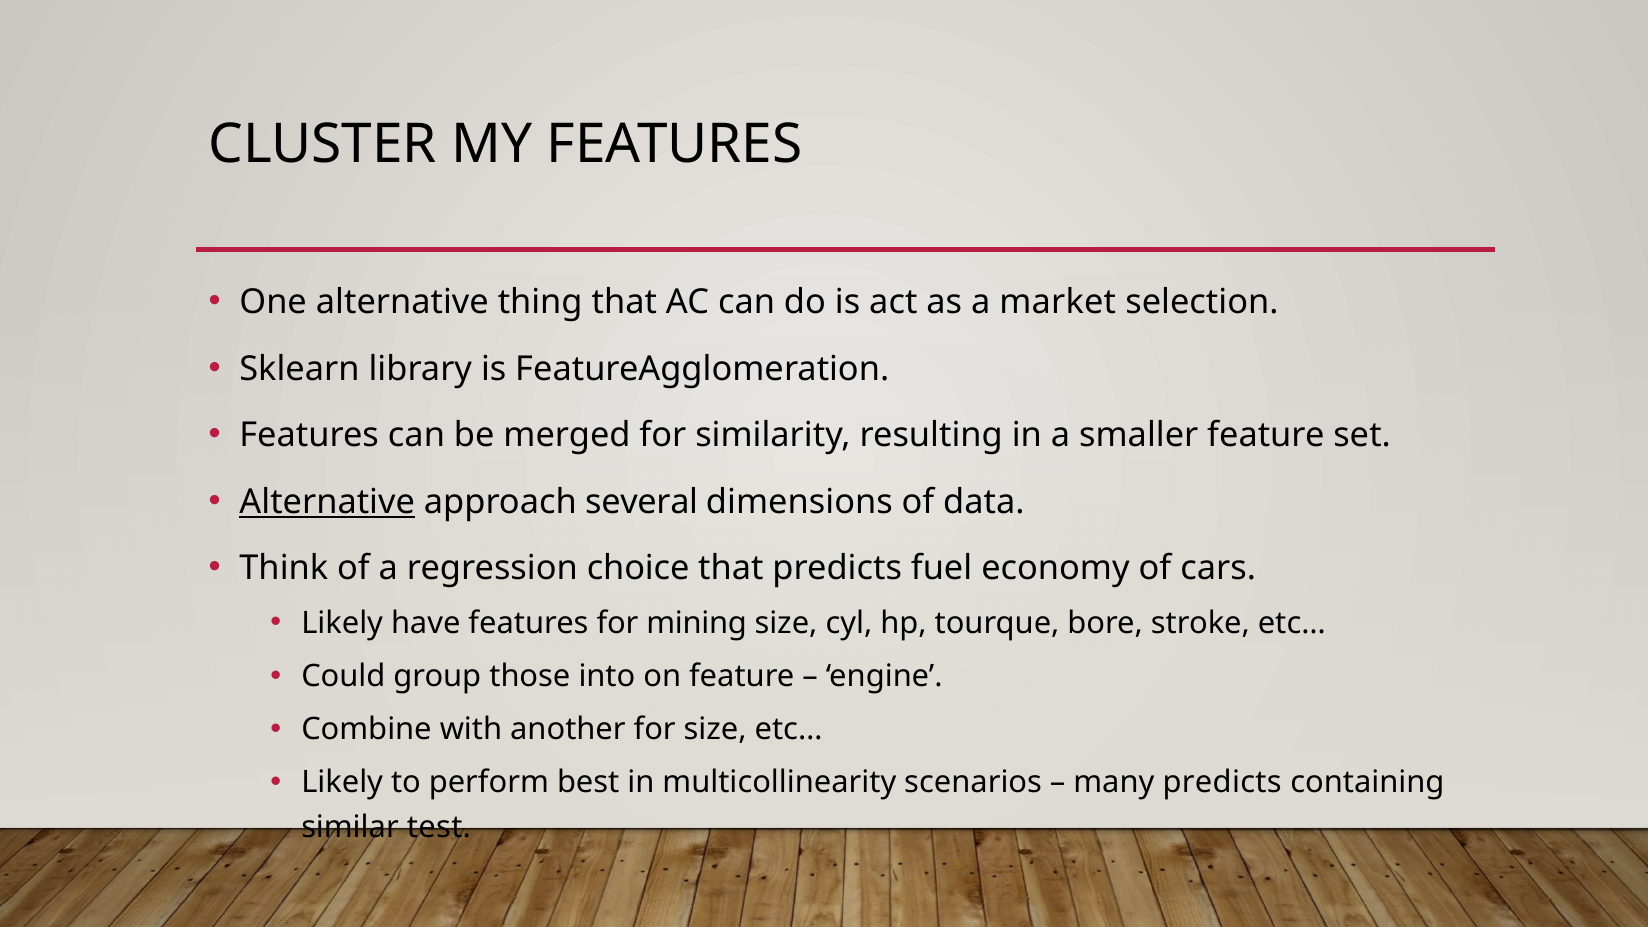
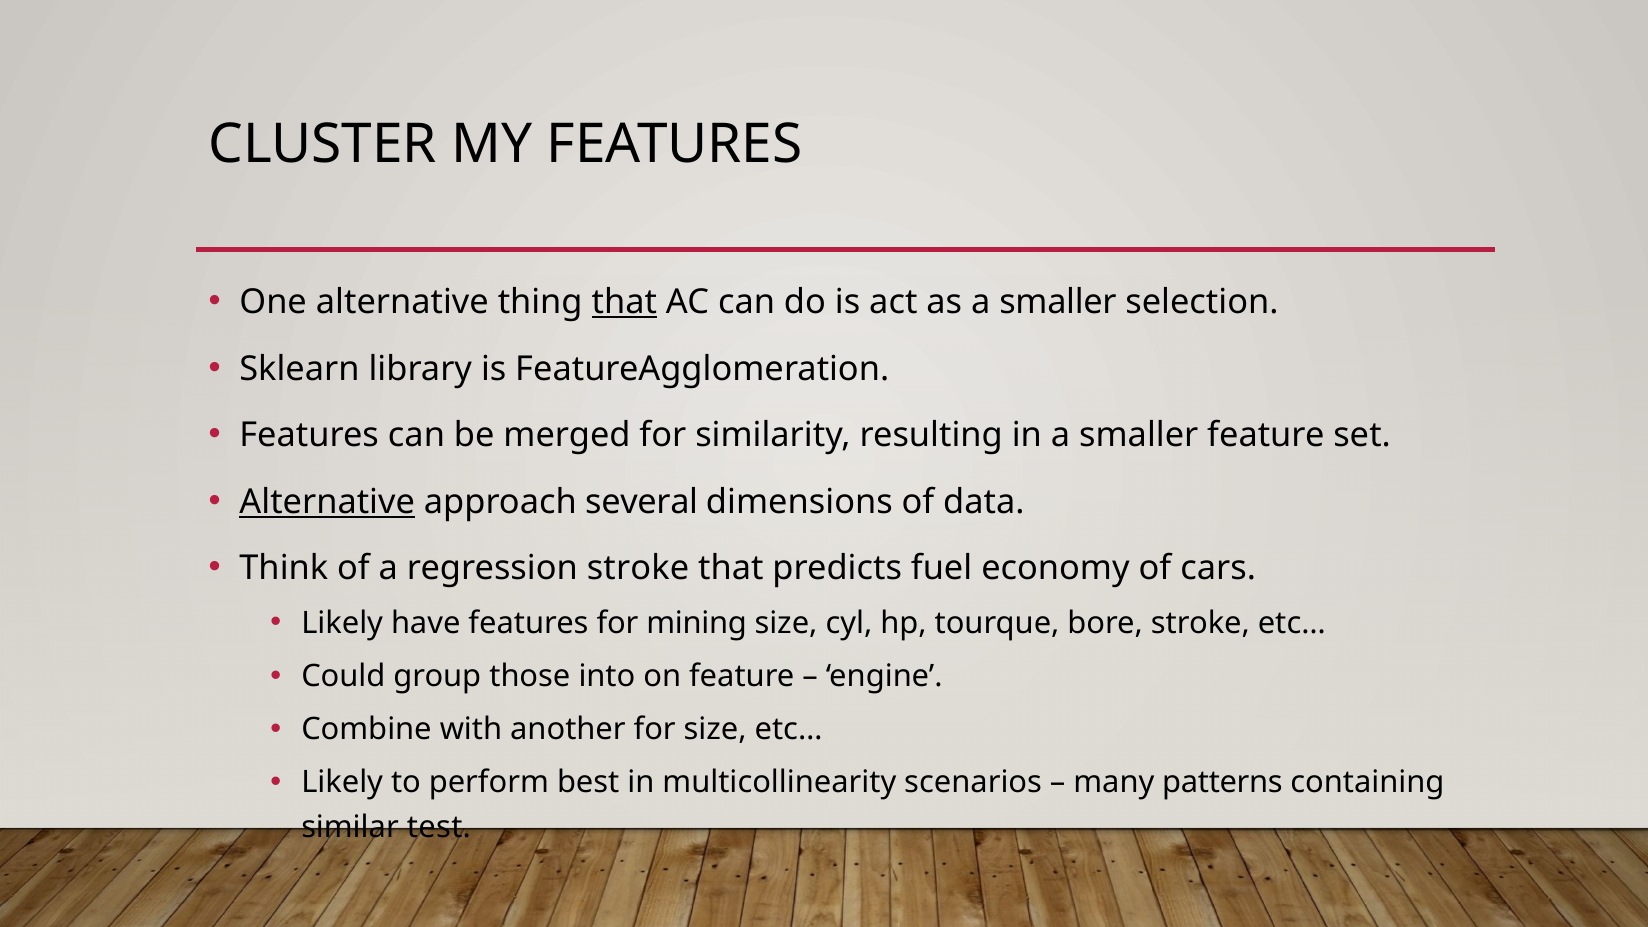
that underline: none -> present (624, 302)
as a market: market -> smaller (1058, 302)
regression choice: choice -> stroke (638, 569)
many predicts: predicts -> patterns (1222, 783)
